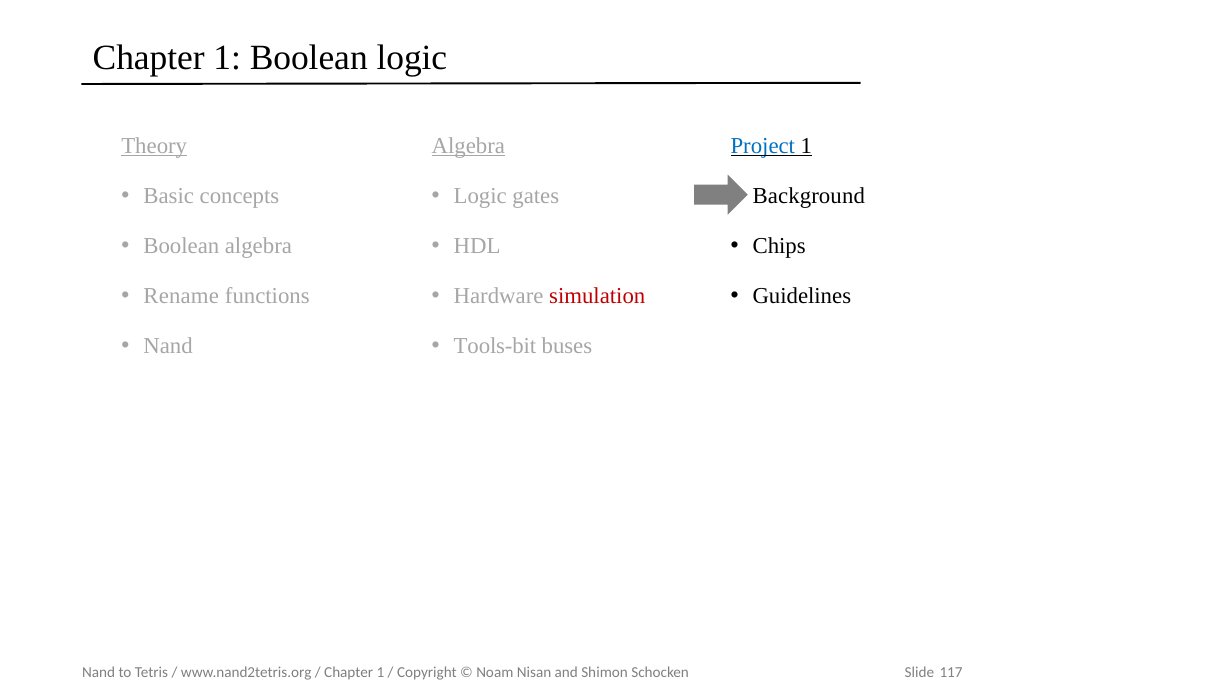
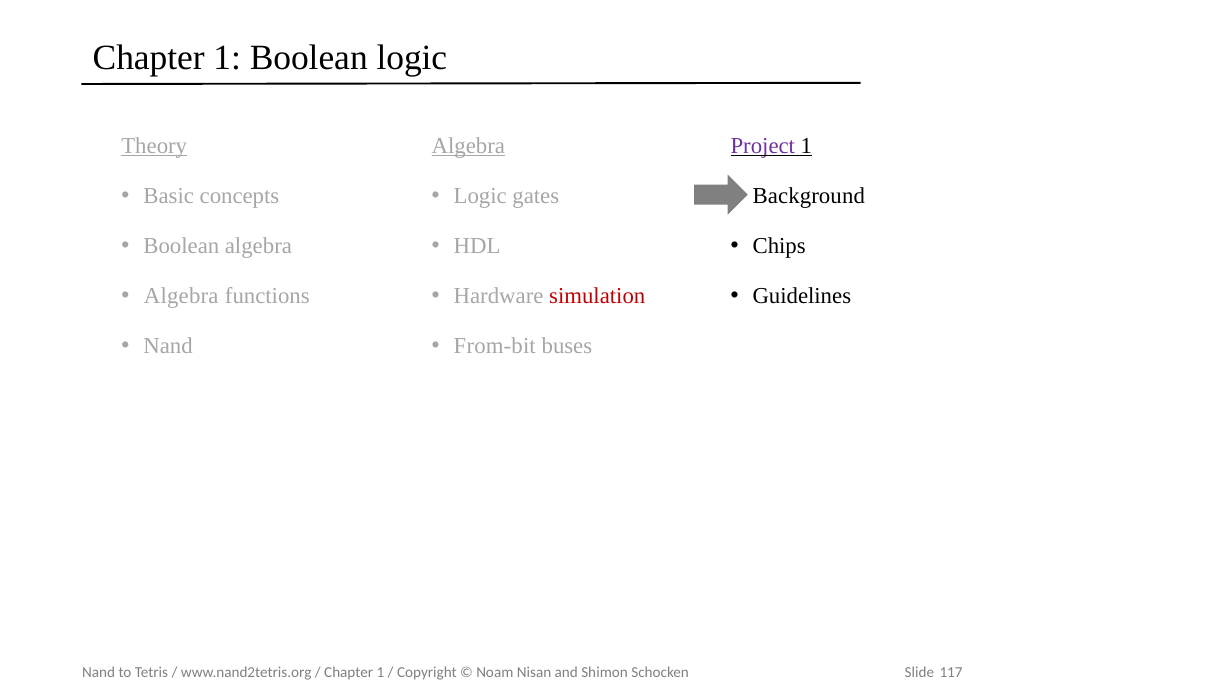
Project colour: blue -> purple (763, 146)
Rename: Rename -> Algebra (181, 296)
Tools-bit: Tools-bit -> From-bit (495, 346)
